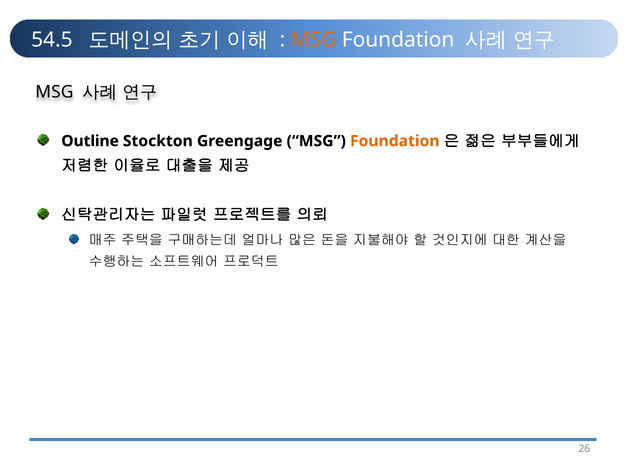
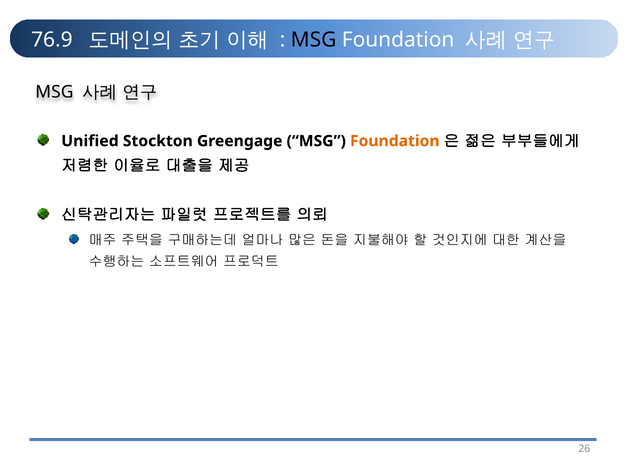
54.5: 54.5 -> 76.9 (52, 40)
MSG colour: orange -> black (314, 40)
Outline: Outline -> Unified (90, 141)
